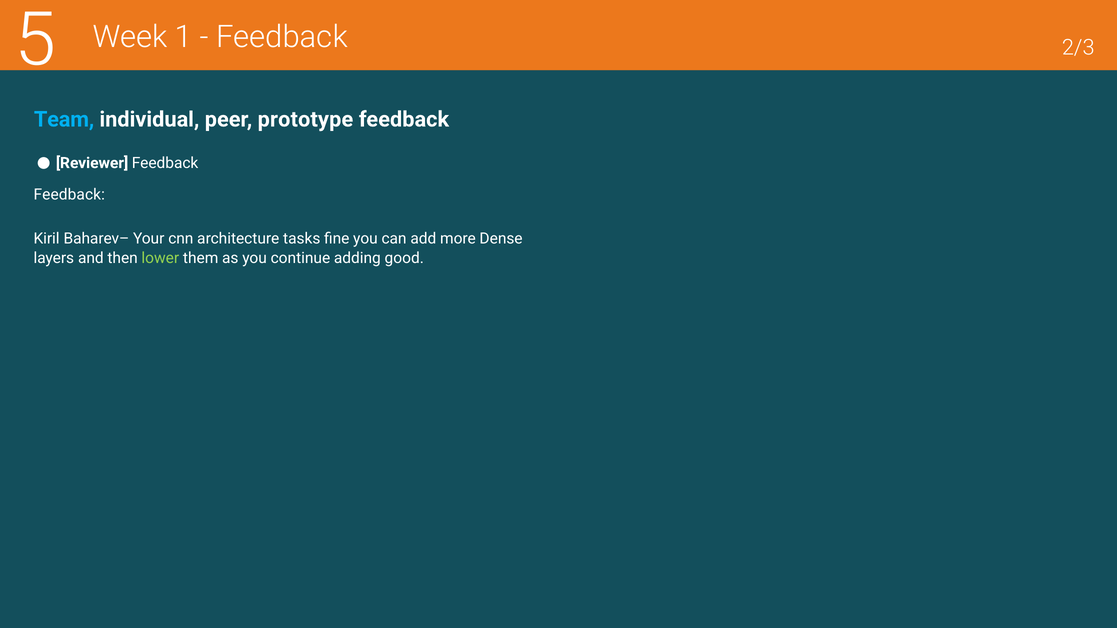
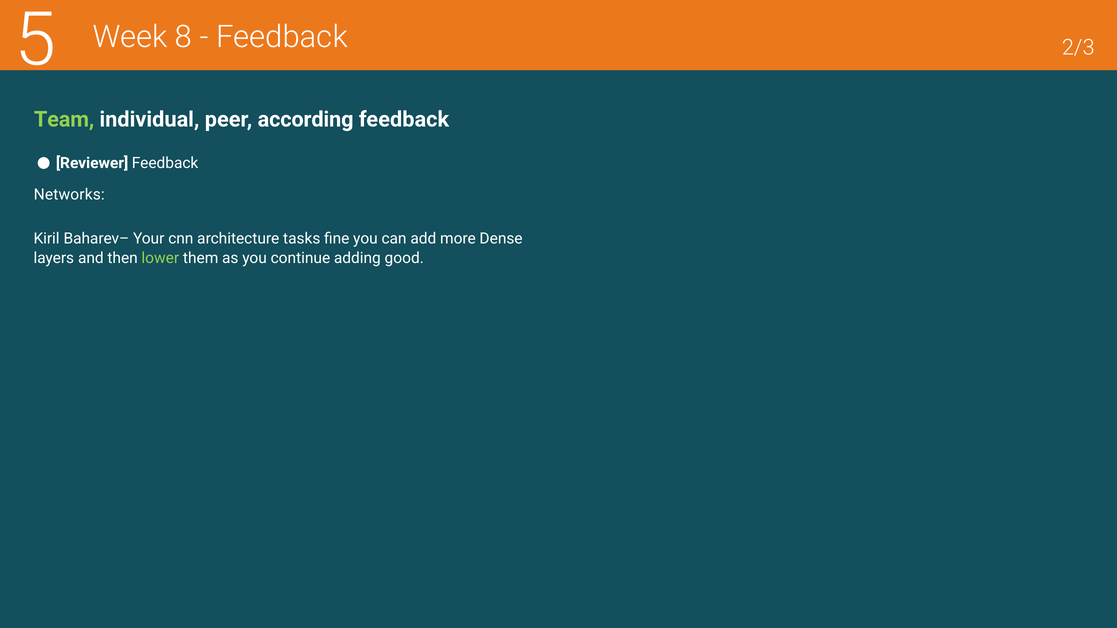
1: 1 -> 8 (184, 37)
Team colour: light blue -> light green (64, 119)
prototype: prototype -> according (306, 119)
Feedback: Feedback -> Networks (69, 195)
